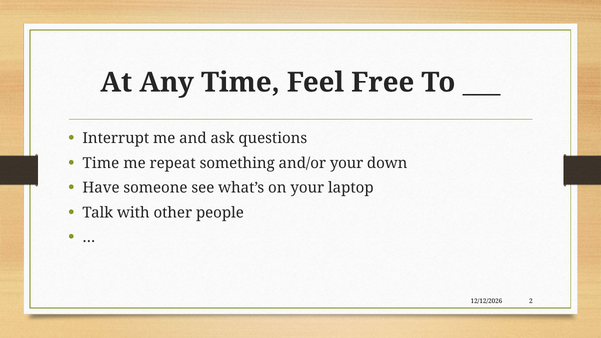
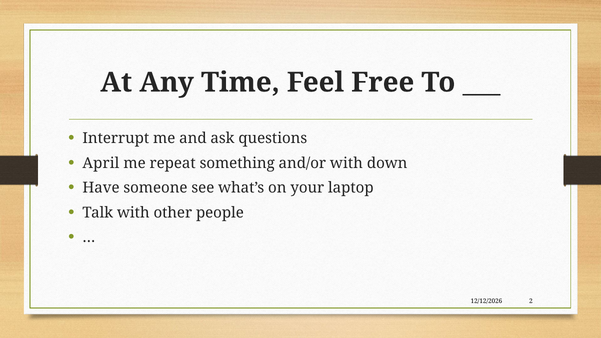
Time: Time -> April (101, 163)
and/or your: your -> with (346, 163)
